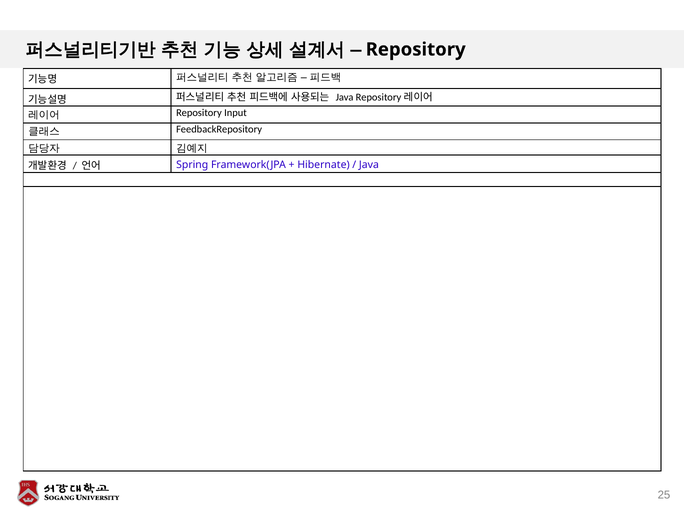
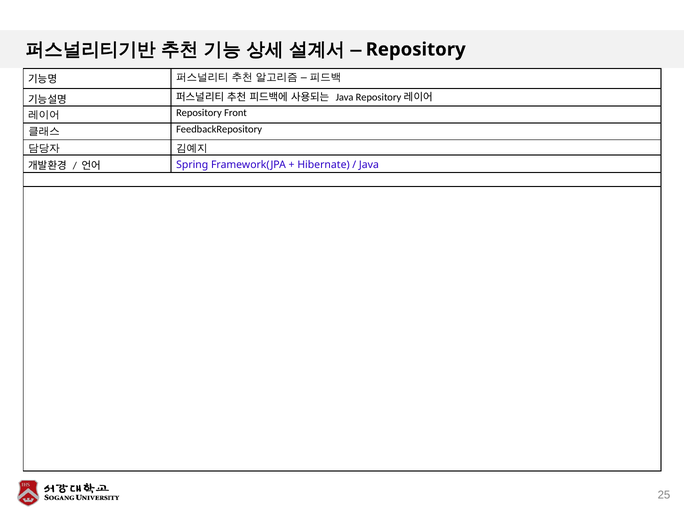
Input: Input -> Front (235, 113)
